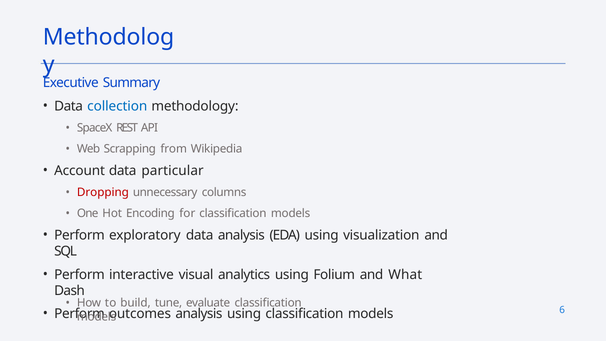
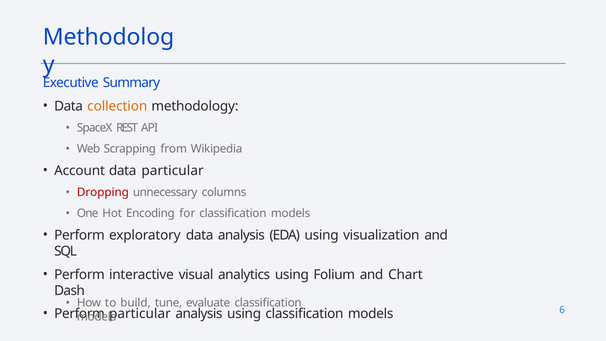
collection colour: blue -> orange (117, 106)
What: What -> Chart (405, 275)
outcomes: outcomes -> particular (140, 314)
